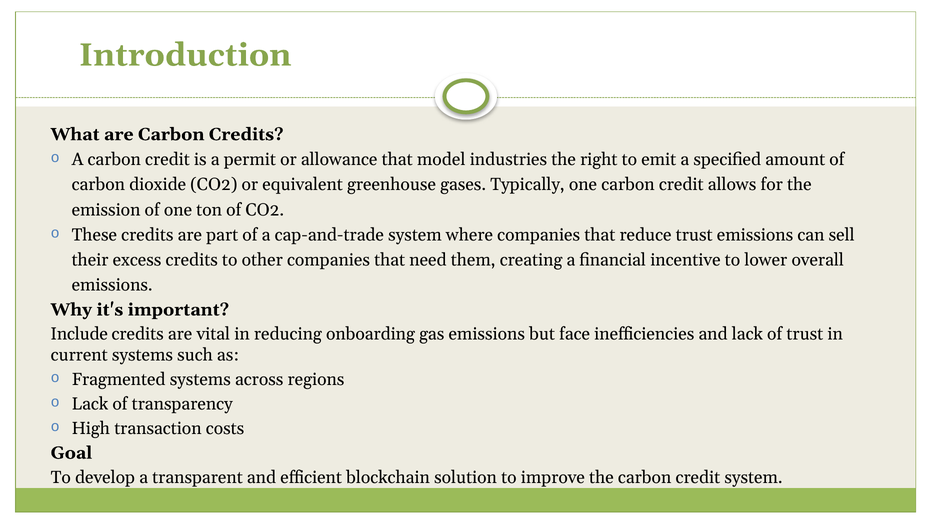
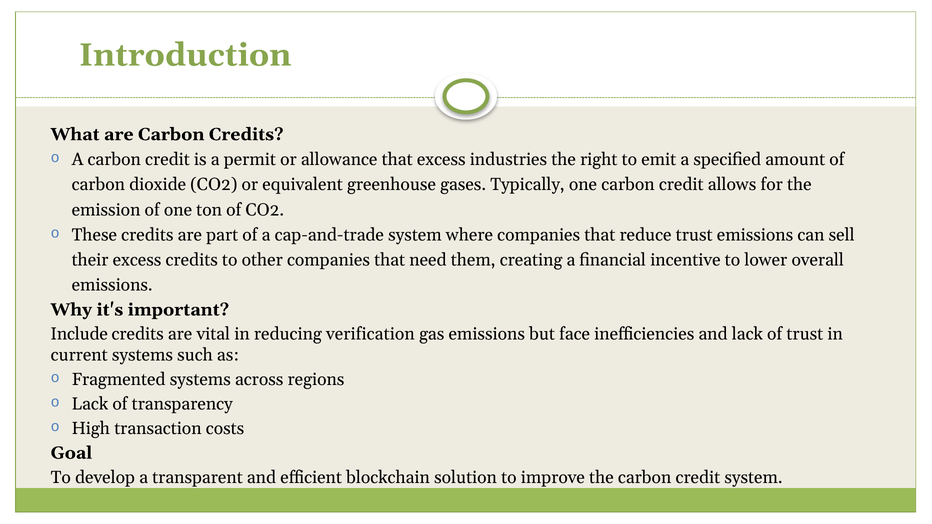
that model: model -> excess (441, 160)
onboarding: onboarding -> verification (370, 334)
